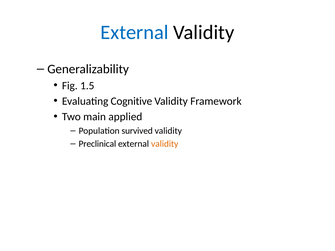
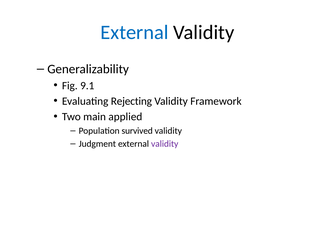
1.5: 1.5 -> 9.1 (87, 86)
Cognitive: Cognitive -> Rejecting (131, 101)
Preclinical: Preclinical -> Judgment (97, 144)
validity colour: orange -> purple (165, 144)
